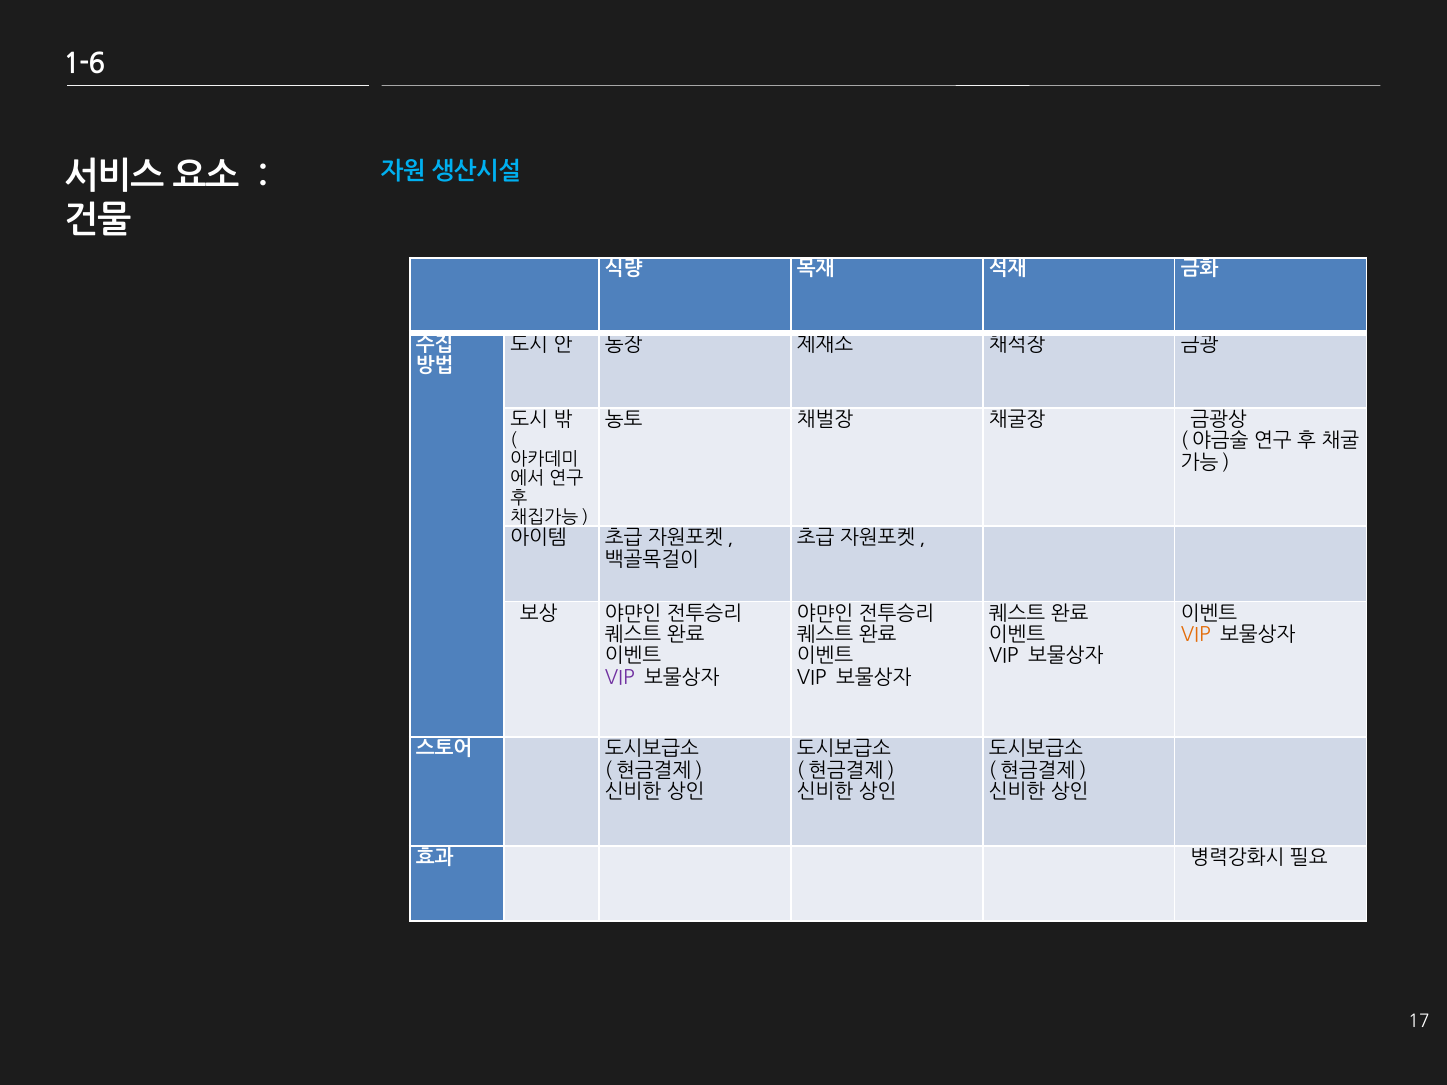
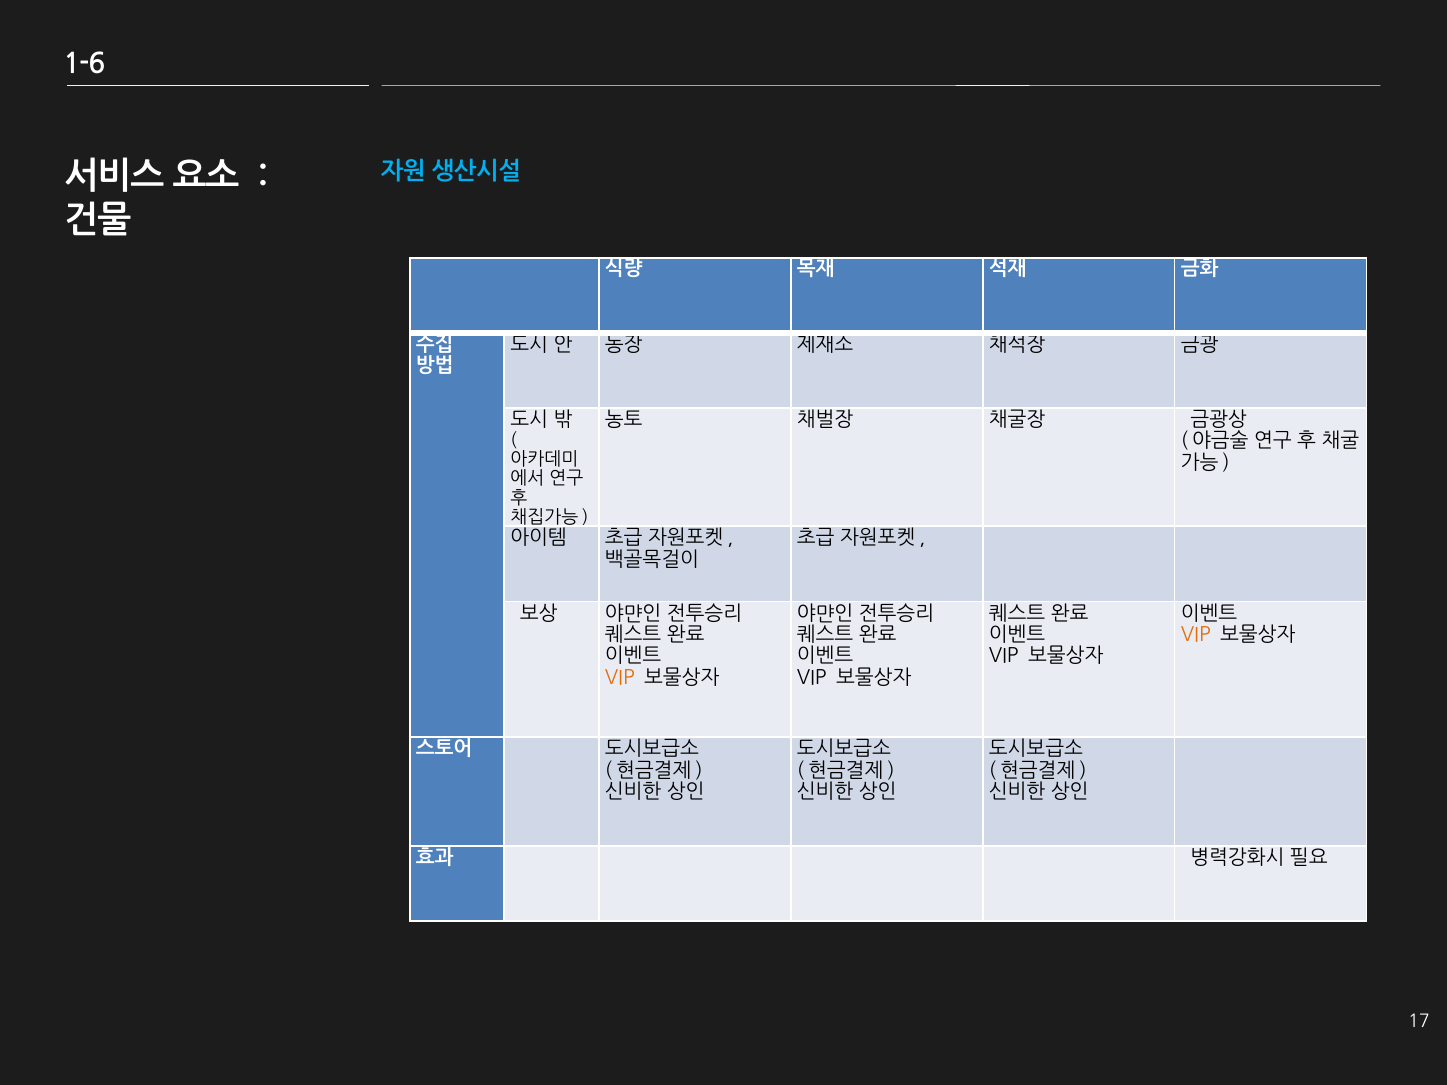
VIP colour: purple -> orange (620, 678)
